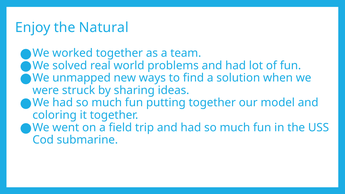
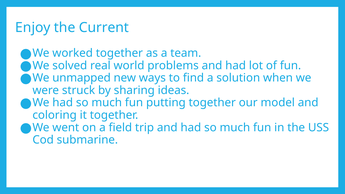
Natural: Natural -> Current (104, 28)
